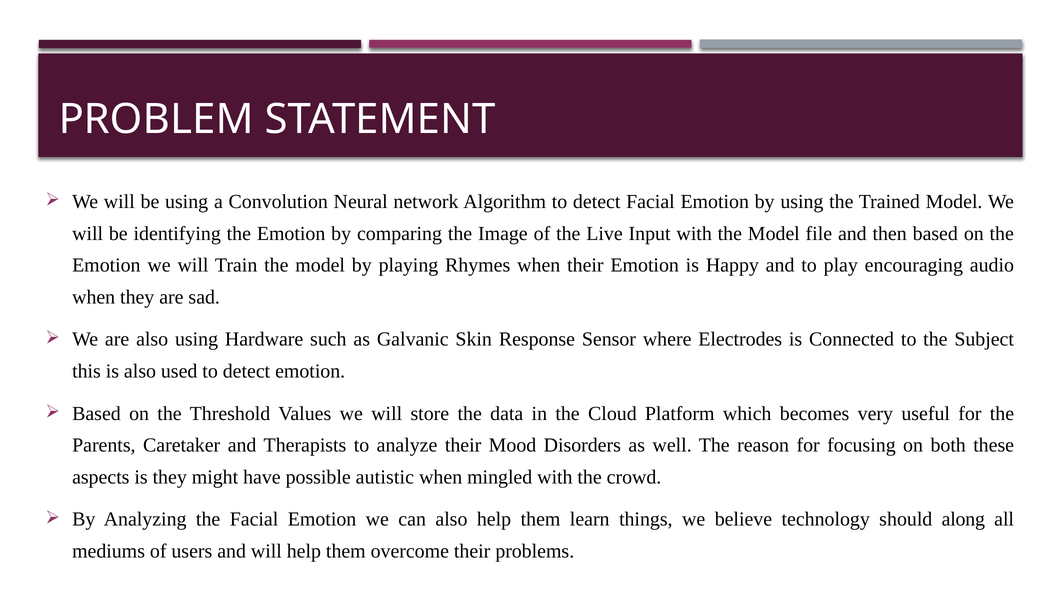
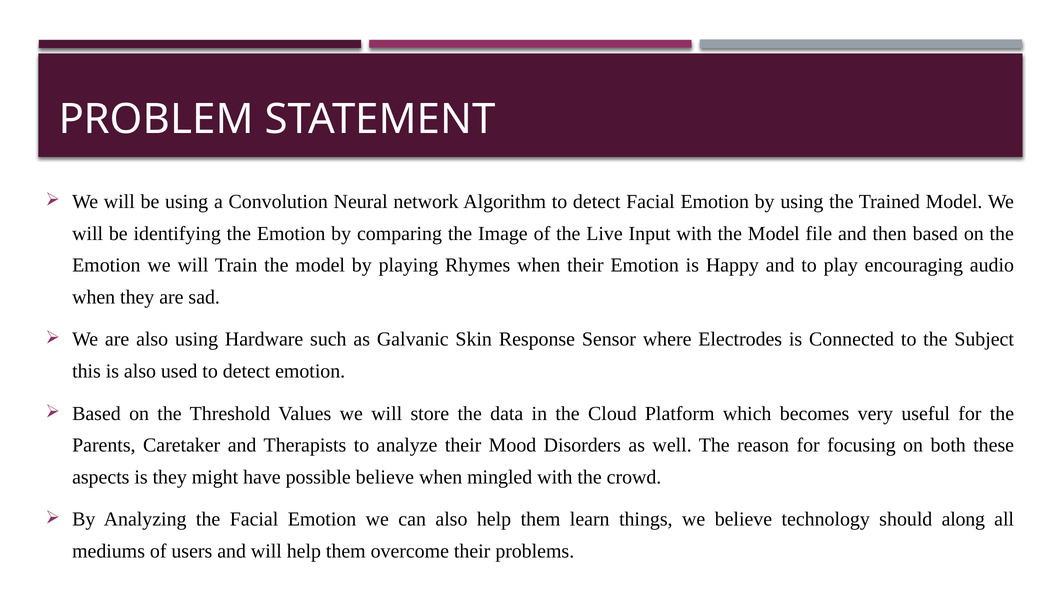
possible autistic: autistic -> believe (385, 477)
